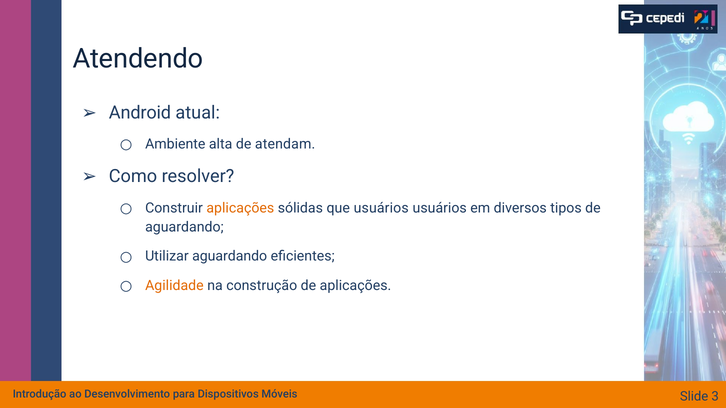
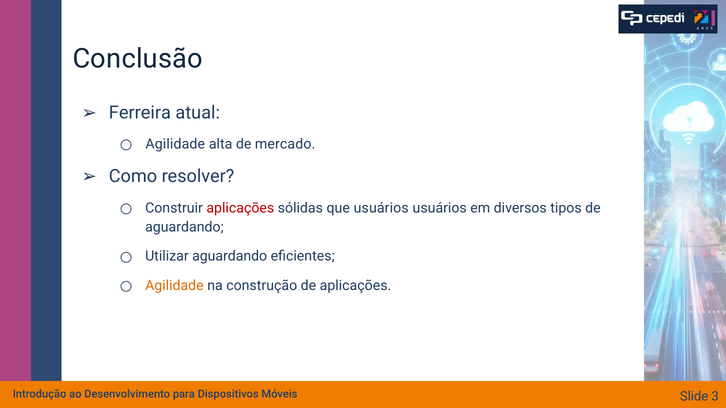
Atendendo: Atendendo -> Conclusão (138, 59)
Android: Android -> Ferreira (140, 113)
Ambiente: Ambiente -> Agilidade (175, 144)
atendam: atendam -> mercado (285, 144)
aplicações colour: orange -> red (240, 208)
